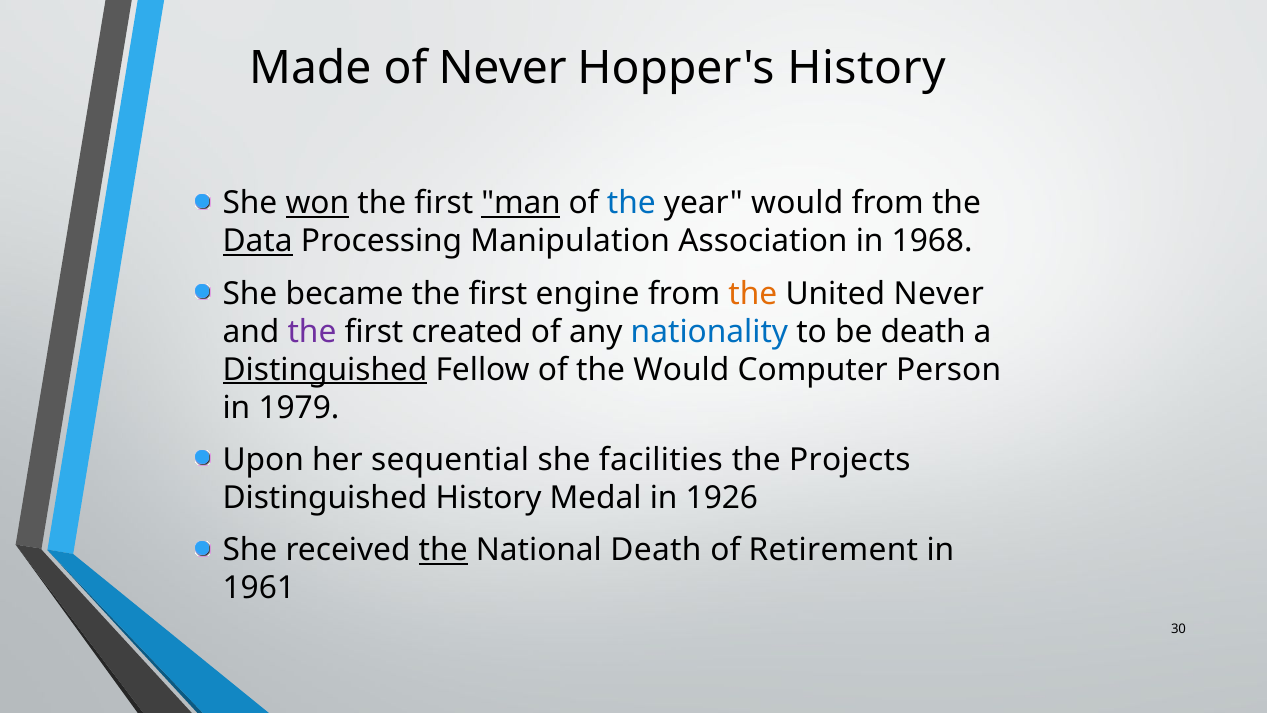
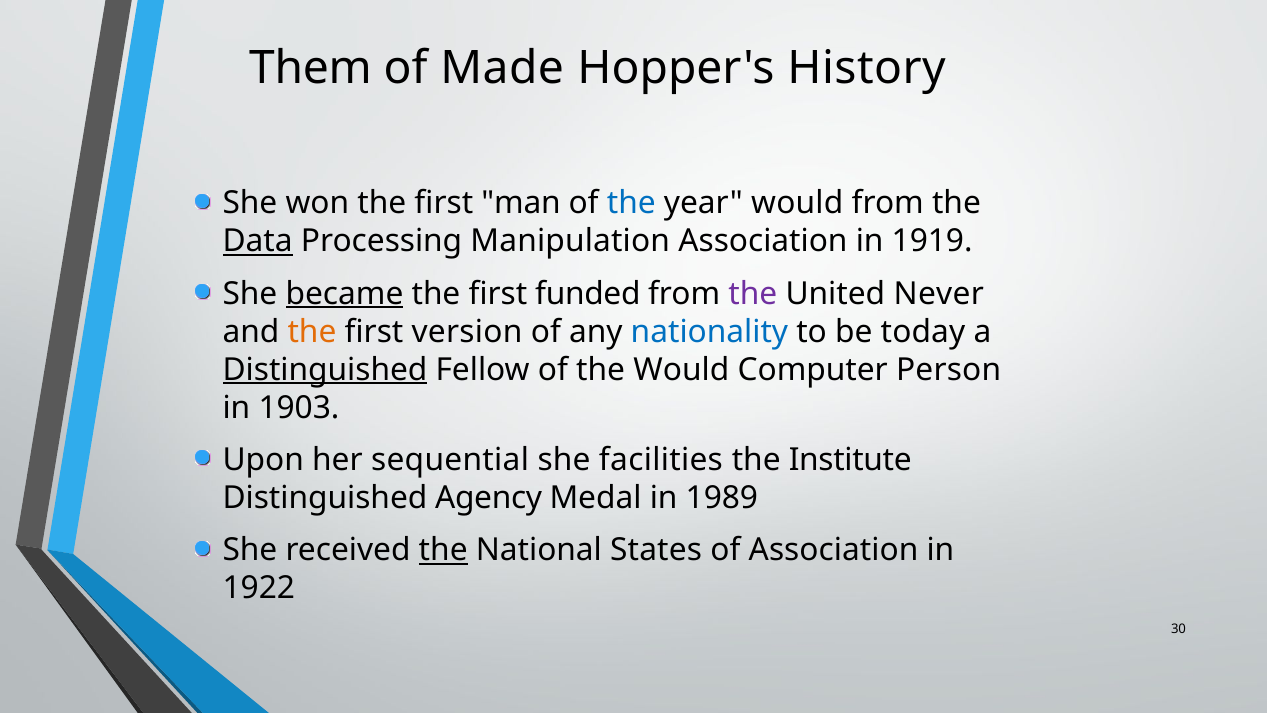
Made: Made -> Them (310, 68)
of Never: Never -> Made (502, 68)
won underline: present -> none (317, 203)
man underline: present -> none (521, 203)
1968: 1968 -> 1919 (932, 241)
became underline: none -> present (344, 293)
engine: engine -> funded (588, 293)
the colour: orange -> purple (753, 293)
the colour: purple -> orange (312, 331)
created: created -> version (467, 331)
be death: death -> today (923, 331)
1979: 1979 -> 1903 (299, 408)
Projects: Projects -> Institute (850, 460)
Distinguished History: History -> Agency (489, 498)
1926: 1926 -> 1989 (722, 498)
National Death: Death -> States (656, 550)
of Retirement: Retirement -> Association (834, 550)
1961: 1961 -> 1922 (259, 588)
